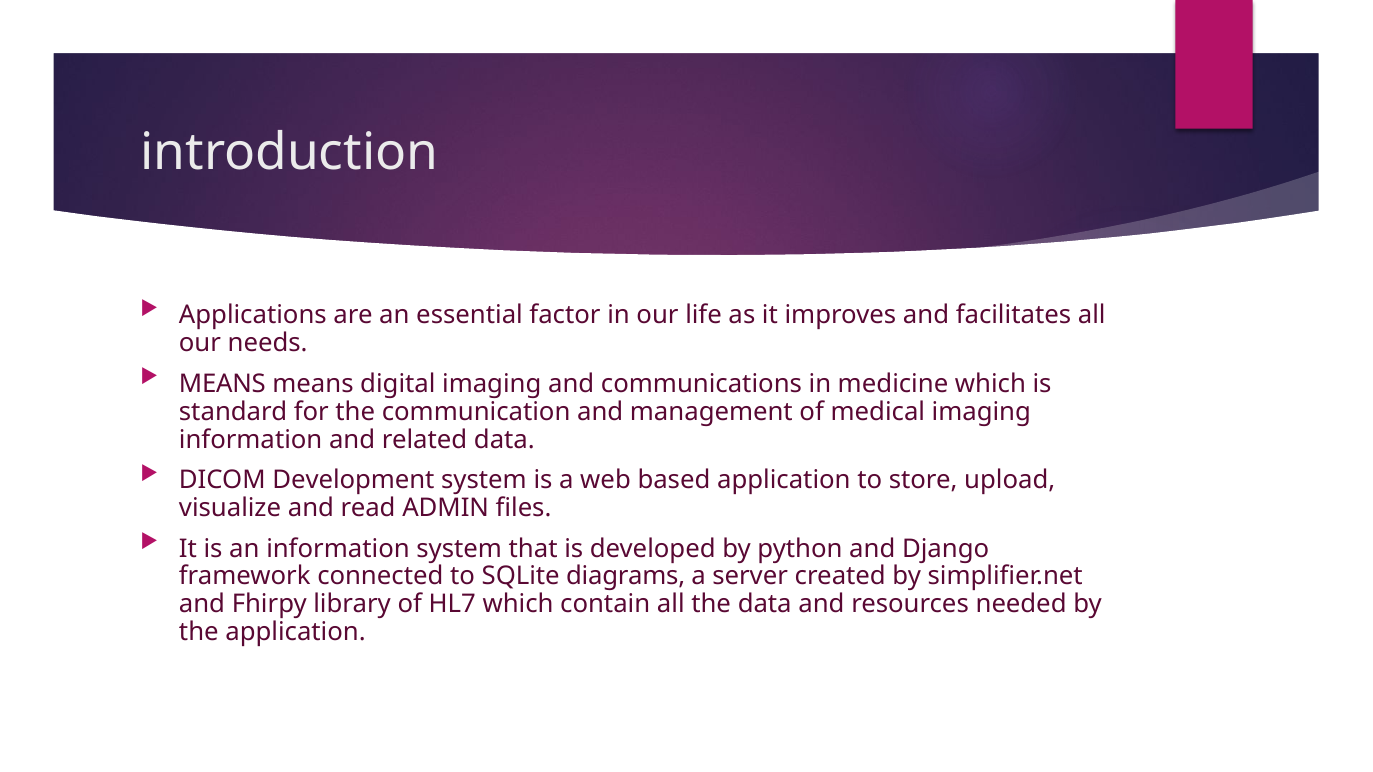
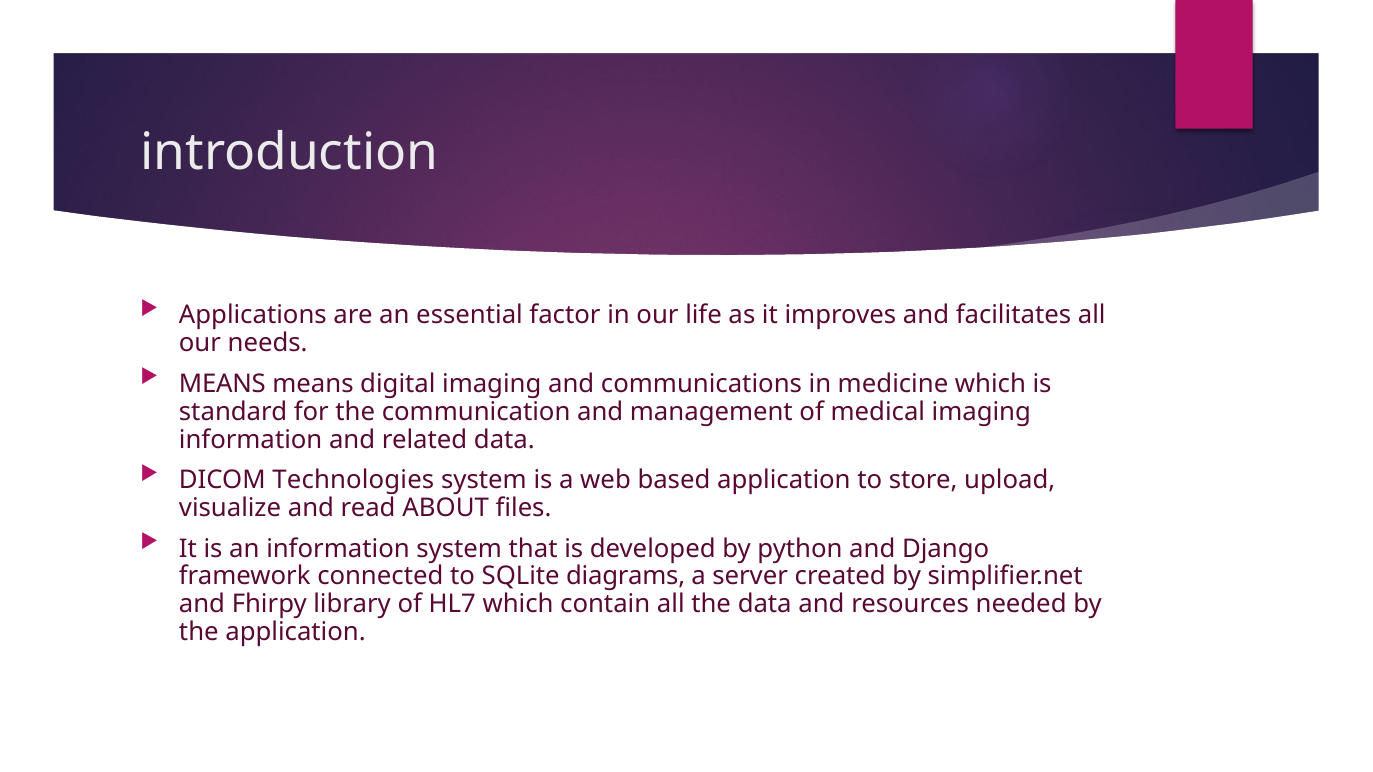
Development: Development -> Technologies (353, 480)
ADMIN: ADMIN -> ABOUT (446, 508)
